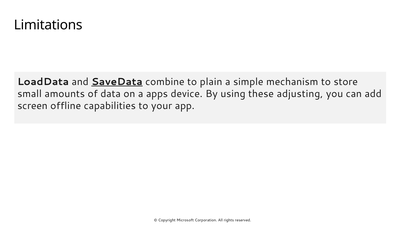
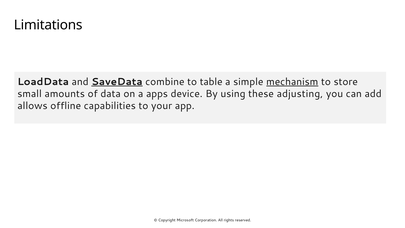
plain: plain -> table (211, 82)
mechanism underline: none -> present (292, 82)
screen: screen -> allows (32, 106)
